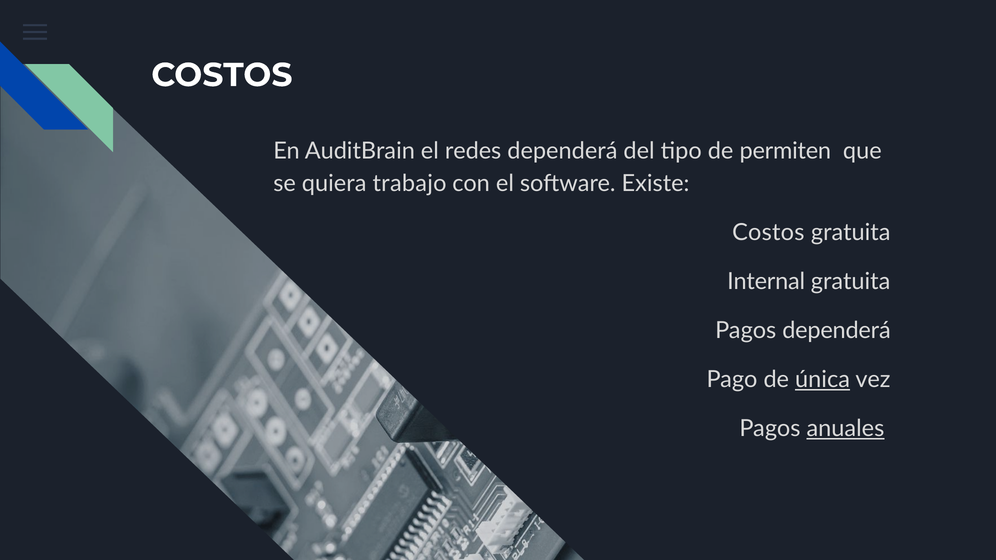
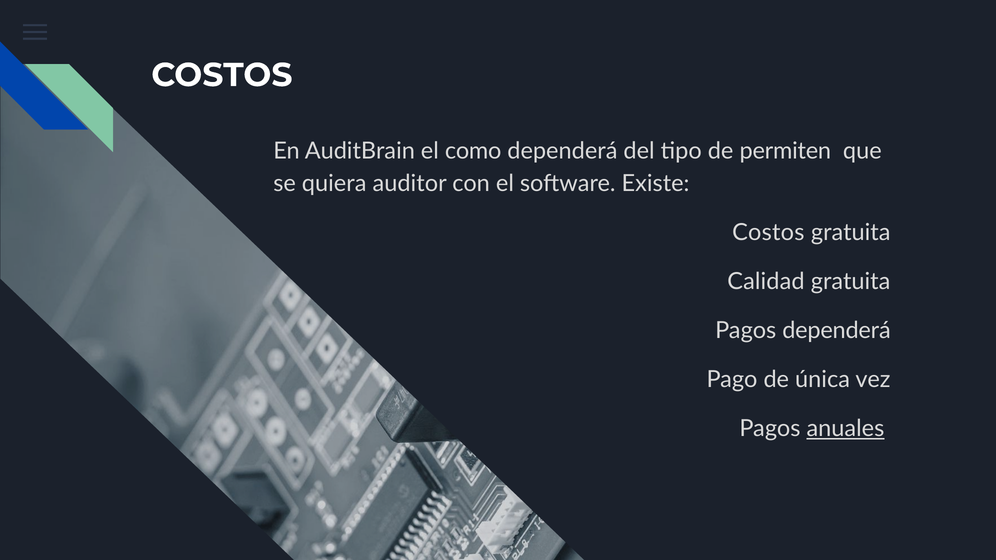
redes: redes -> como (473, 151)
trabajo: trabajo -> auditor (410, 183)
Internal: Internal -> Calidad (766, 282)
única underline: present -> none (822, 380)
